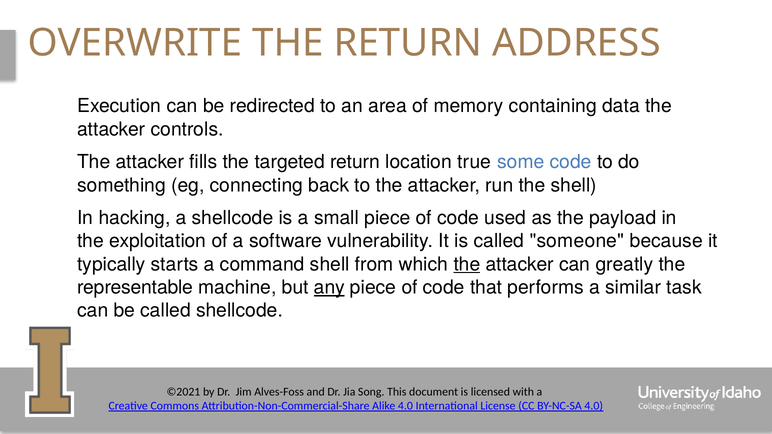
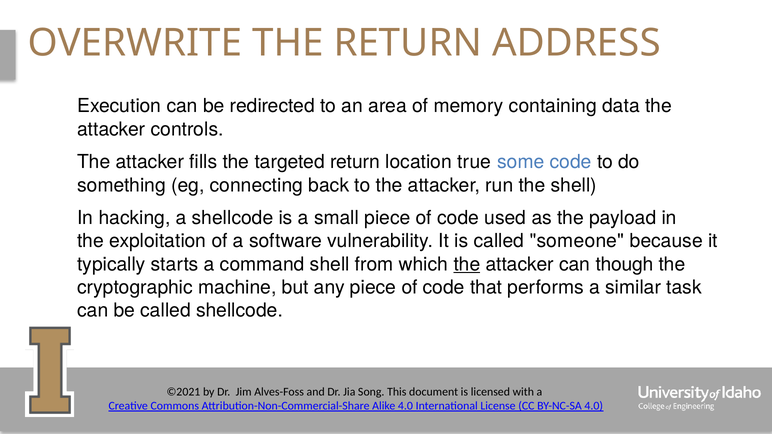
greatly: greatly -> though (625, 264)
representable: representable -> cryptographic (135, 288)
any underline: present -> none (329, 288)
